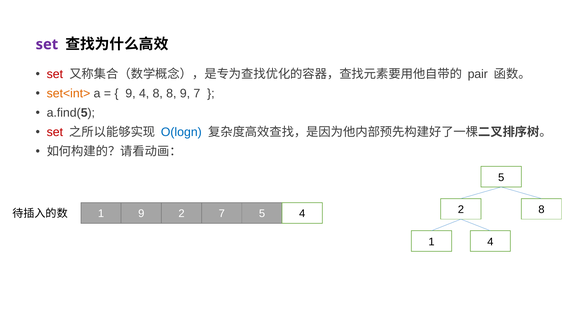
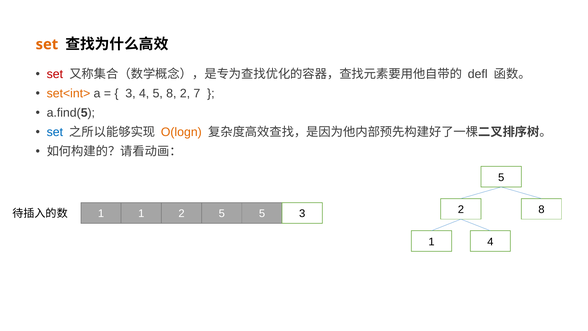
set colour: purple -> orange (47, 44)
pair: pair -> defl (478, 74)
9: 9 -> 3 (130, 93)
8: 8 -> 5 (158, 93)
8 9: 9 -> 2 (185, 93)
set colour: red -> blue (55, 132)
O(logn colour: blue -> orange (181, 132)
1 9: 9 -> 1 (141, 213)
2 7: 7 -> 5 (222, 213)
5 4: 4 -> 3 (302, 213)
